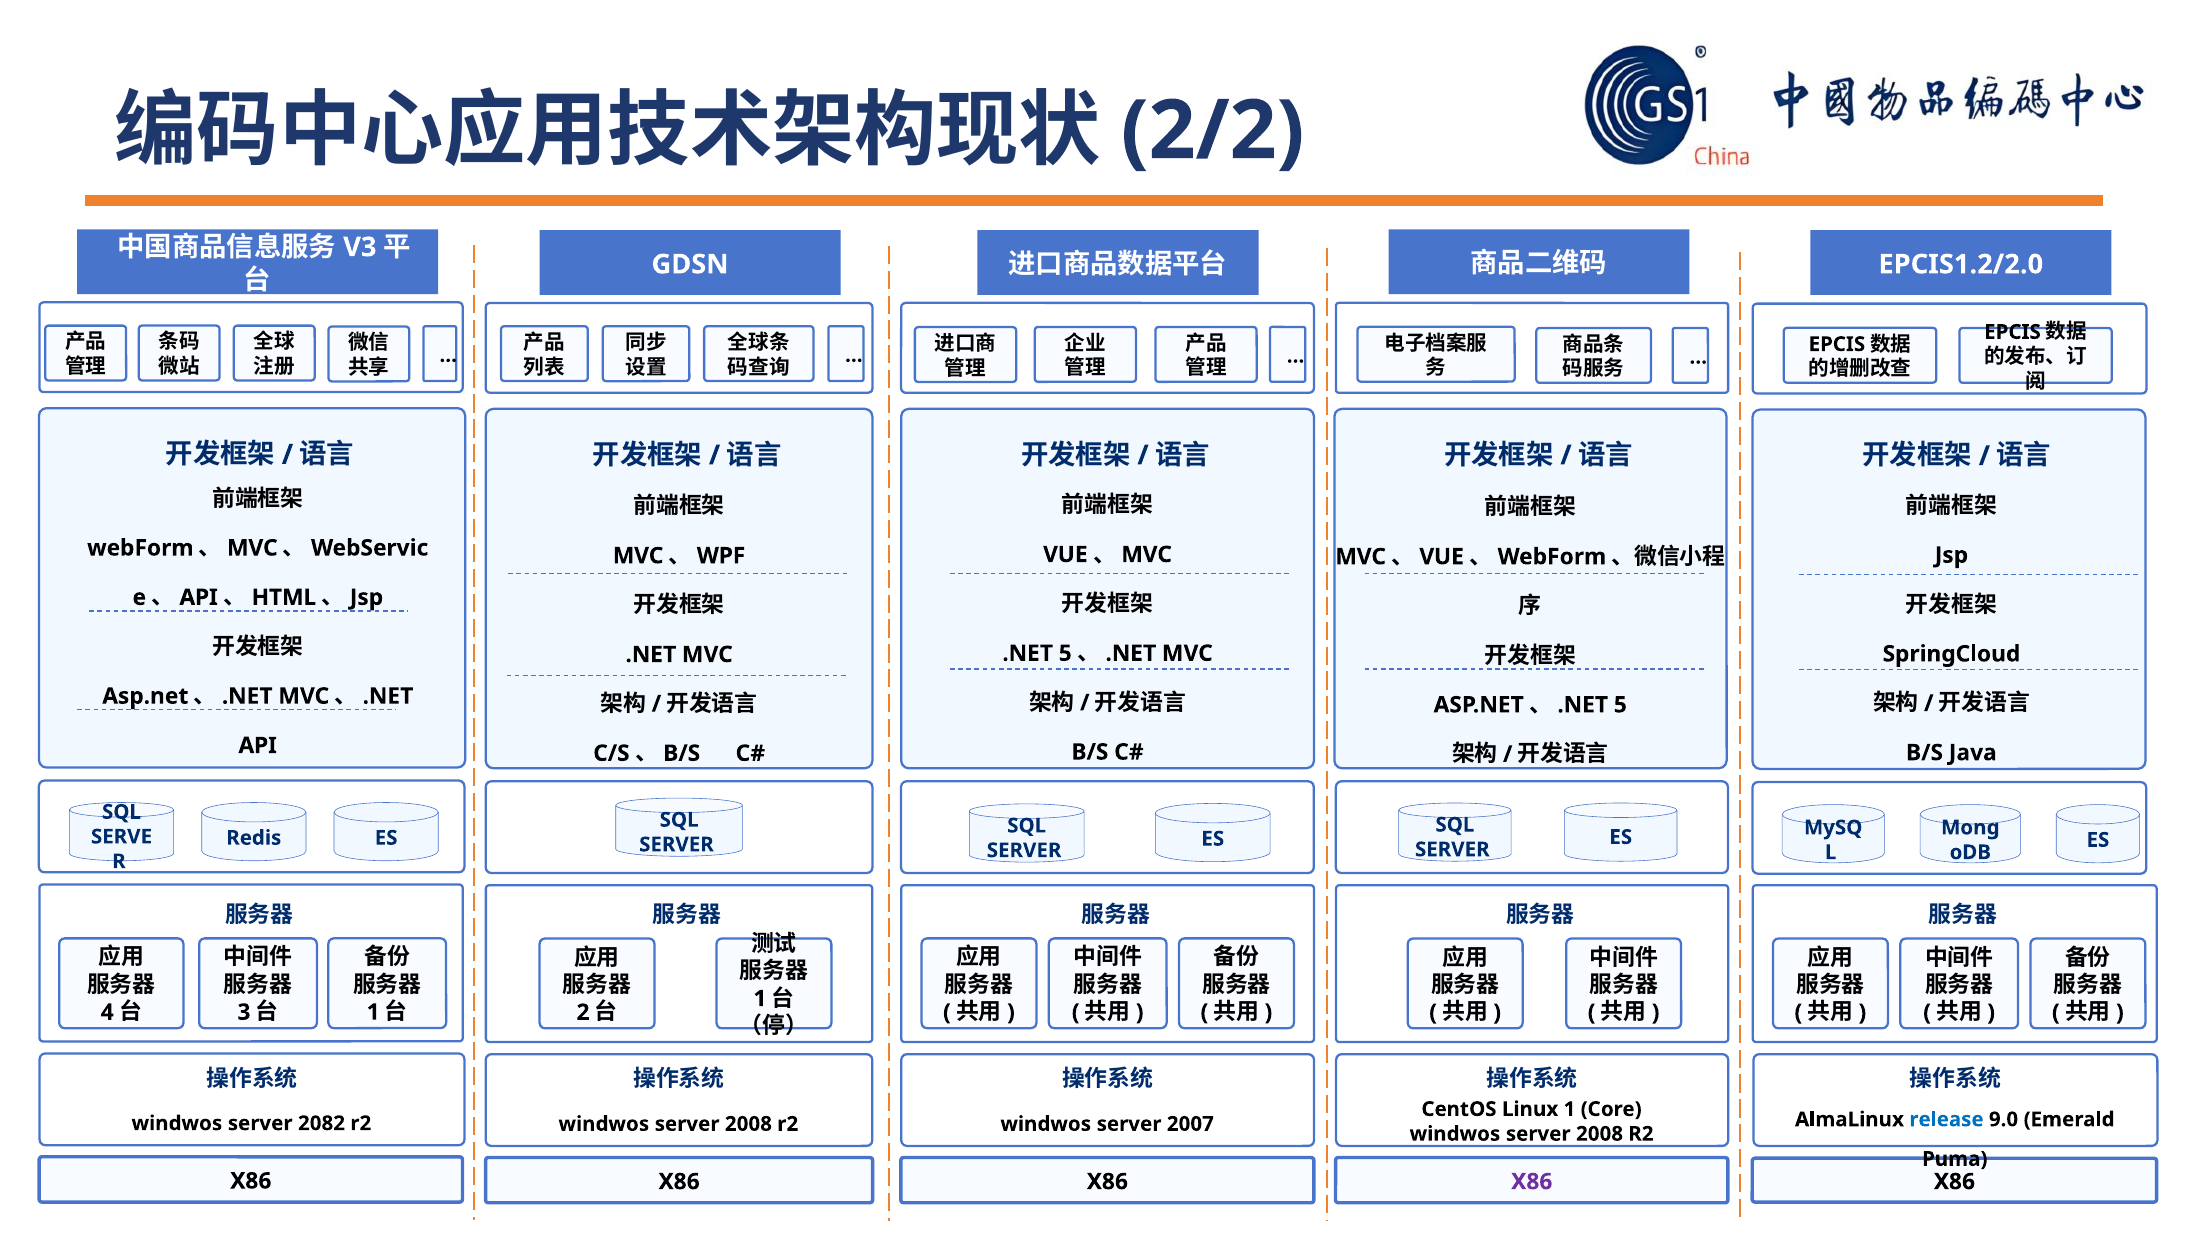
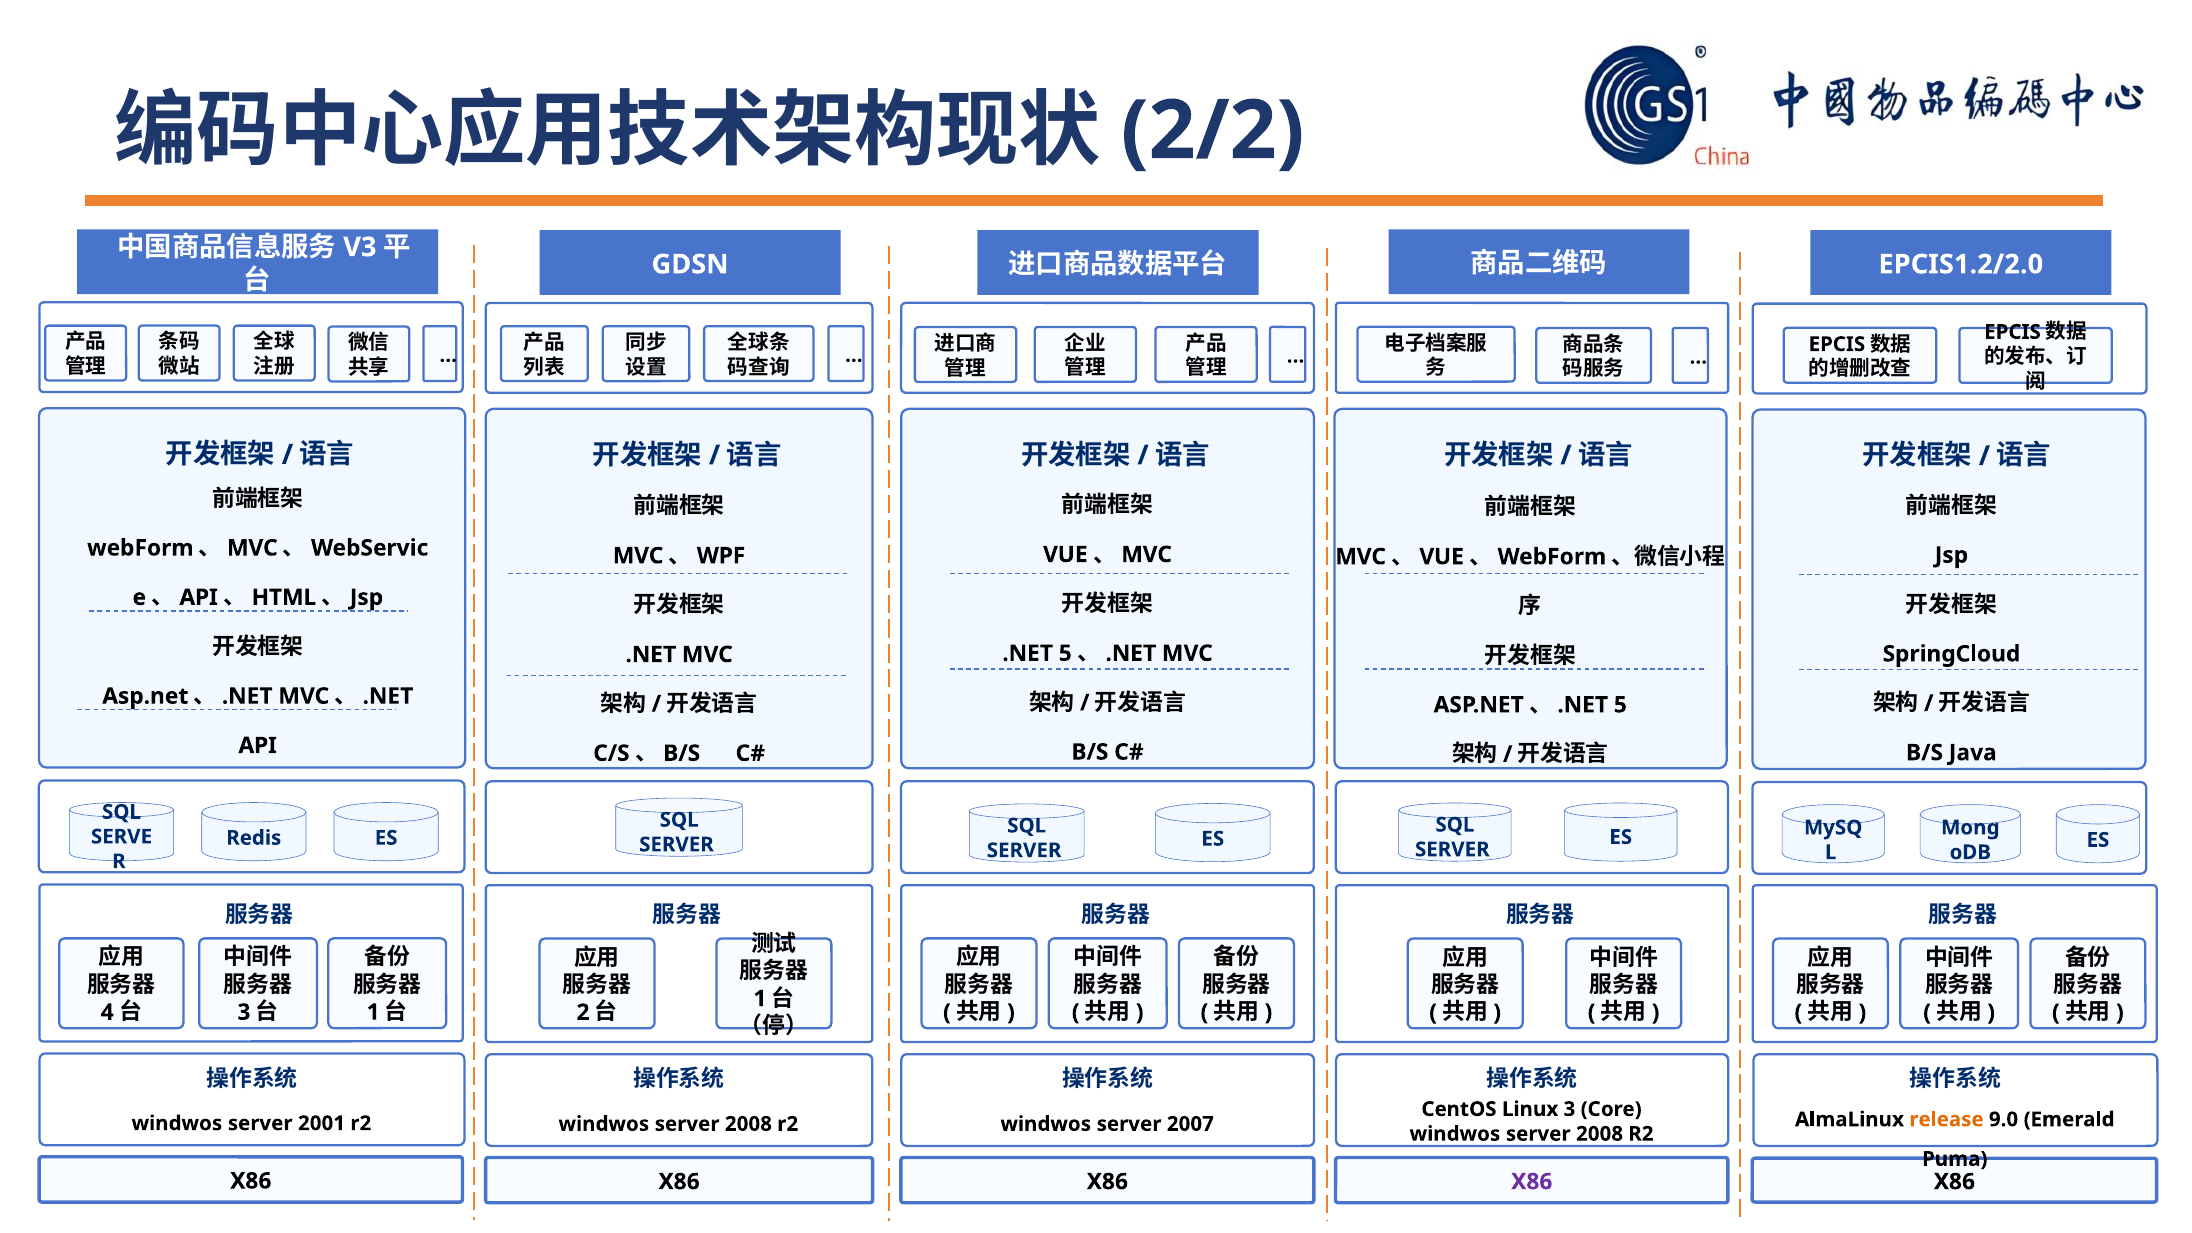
Linux 1: 1 -> 3 (1570, 1109)
release colour: blue -> orange (1946, 1119)
2082: 2082 -> 2001 (322, 1123)
